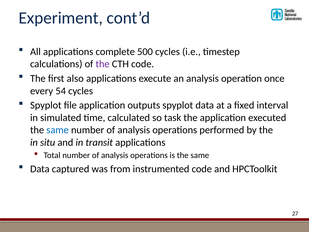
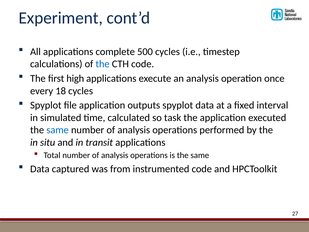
the colour: purple -> blue (103, 64)
also: also -> high (75, 78)
54: 54 -> 18 (61, 91)
